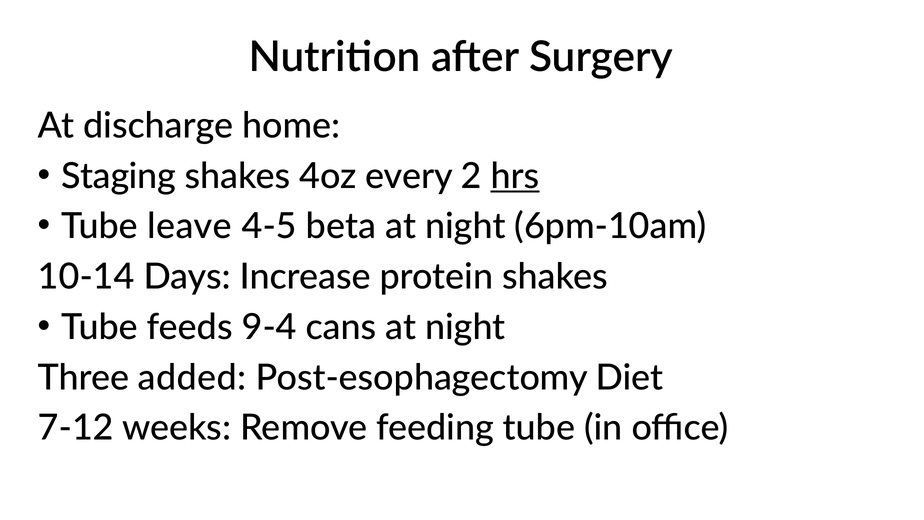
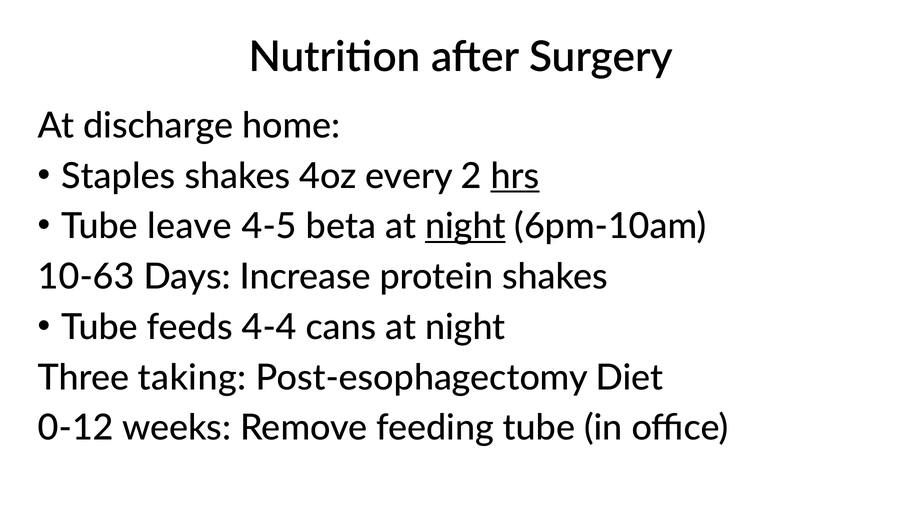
Staging: Staging -> Staples (118, 176)
night underline: none -> present (465, 226)
10-14: 10-14 -> 10-63 (86, 277)
9-4: 9-4 -> 4-4 (269, 327)
added: added -> taking (192, 377)
7-12: 7-12 -> 0-12 (76, 428)
